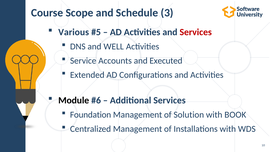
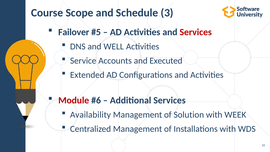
Various: Various -> Failover (74, 32)
Module colour: black -> red (74, 100)
Foundation: Foundation -> Availability (90, 115)
BOOK: BOOK -> WEEK (235, 115)
